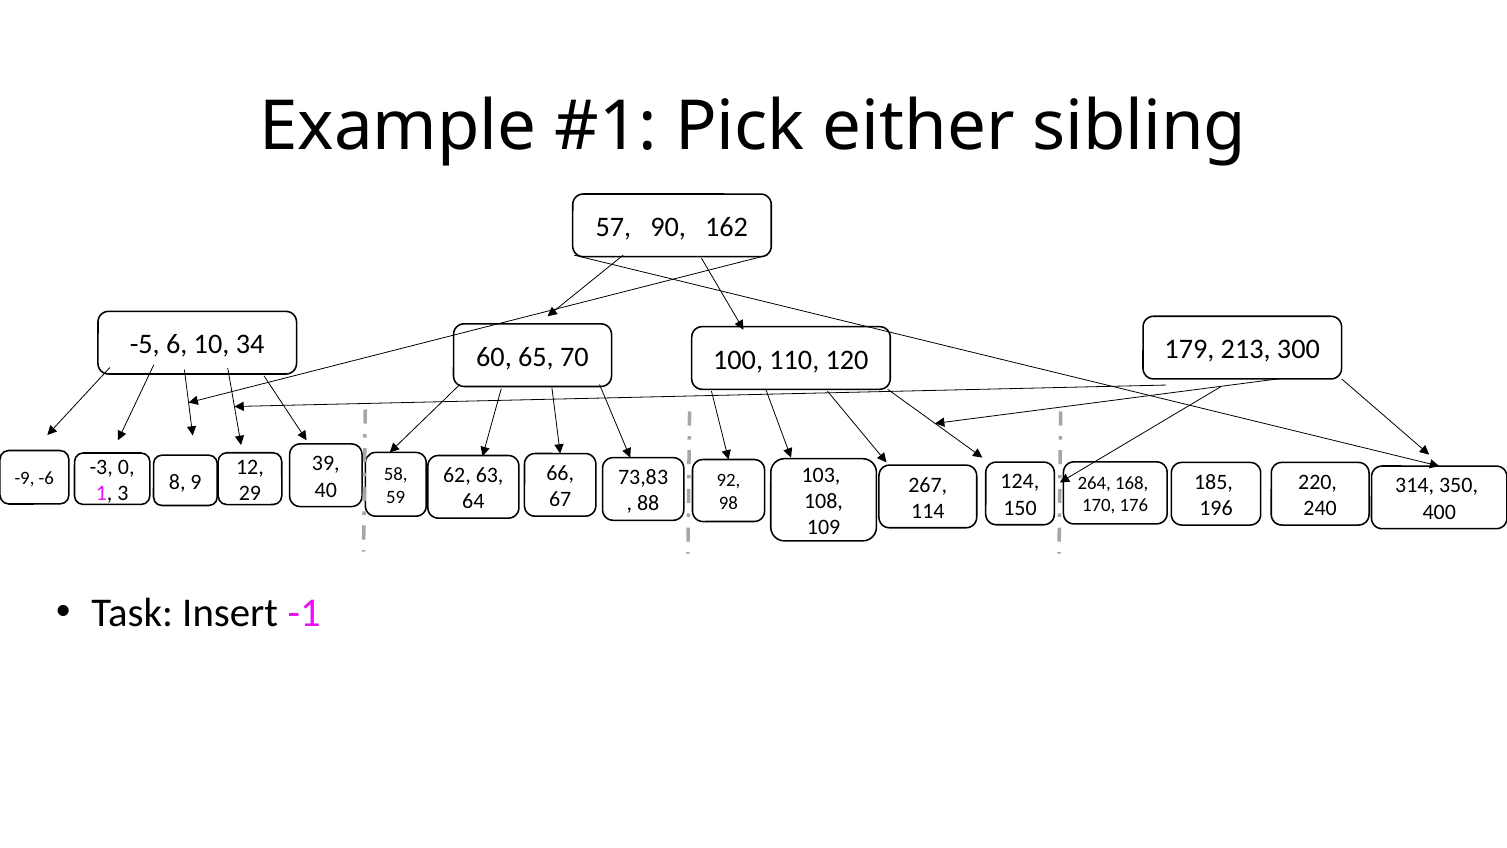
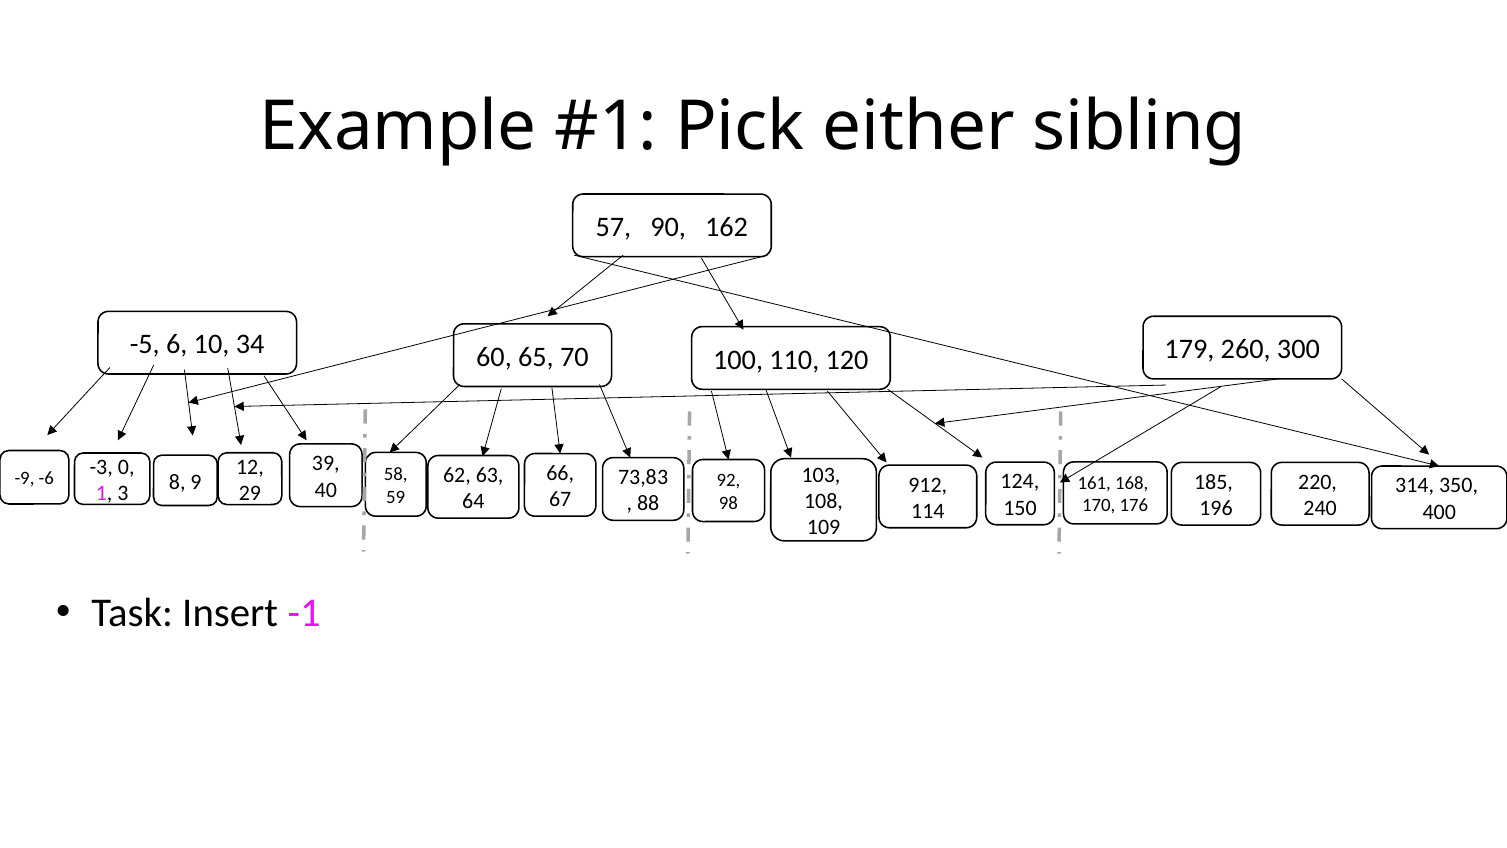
213: 213 -> 260 (1246, 349)
264: 264 -> 161 (1094, 483)
267: 267 -> 912 (928, 485)
